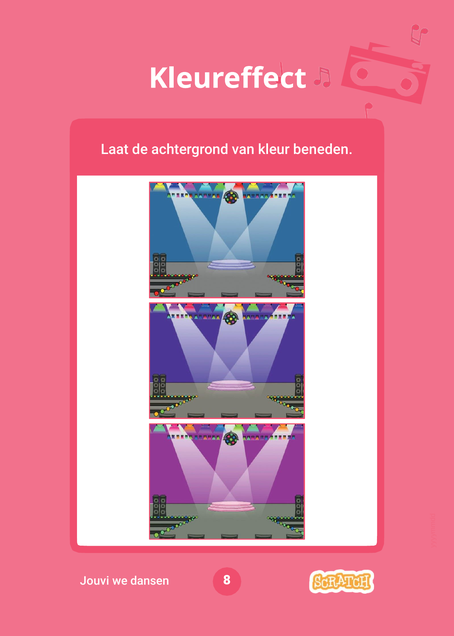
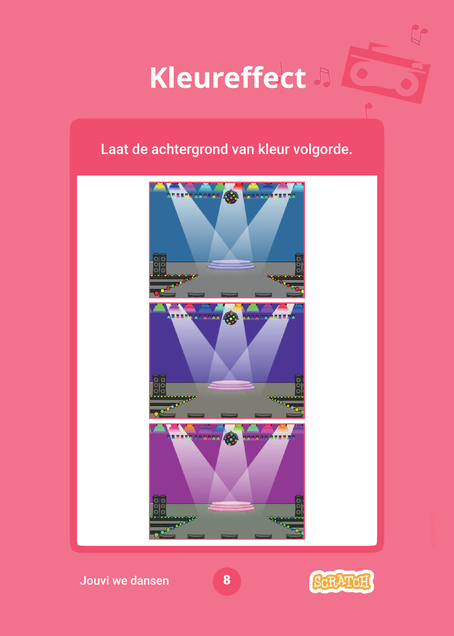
beneden: beneden -> volgorde (323, 149)
